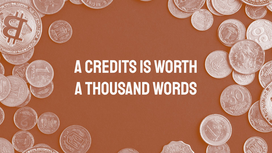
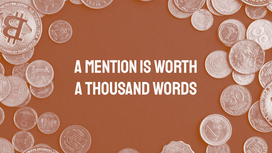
credits: credits -> mention (111, 67)
